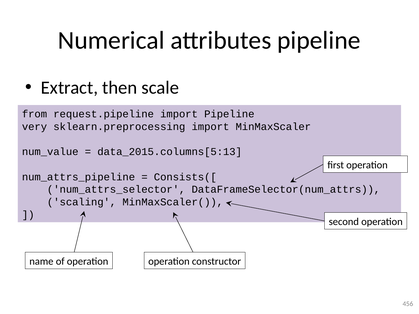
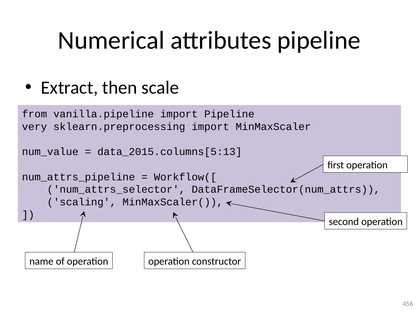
request.pipeline: request.pipeline -> vanilla.pipeline (104, 114)
Consists([: Consists([ -> Workflow([ (185, 177)
